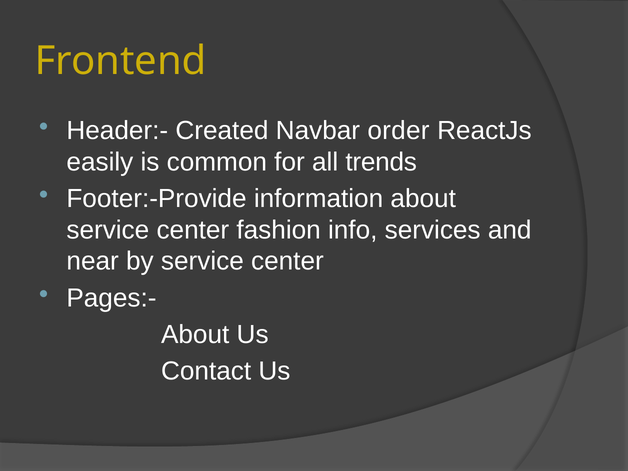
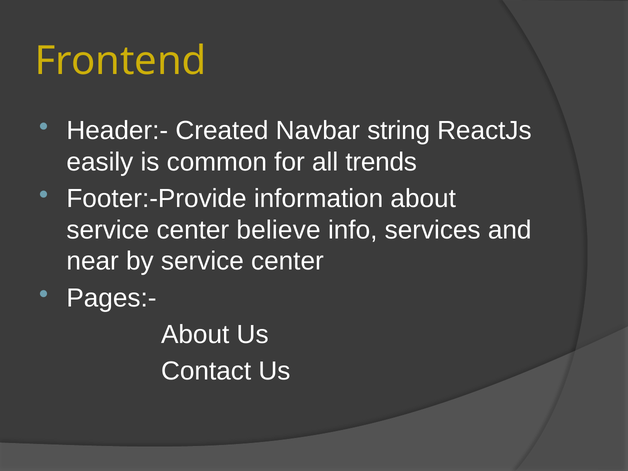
order: order -> string (399, 131)
fashion: fashion -> believe (279, 230)
